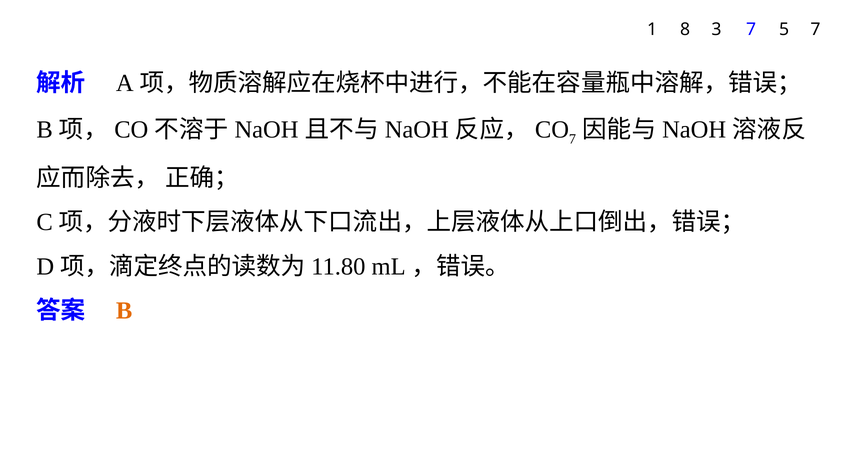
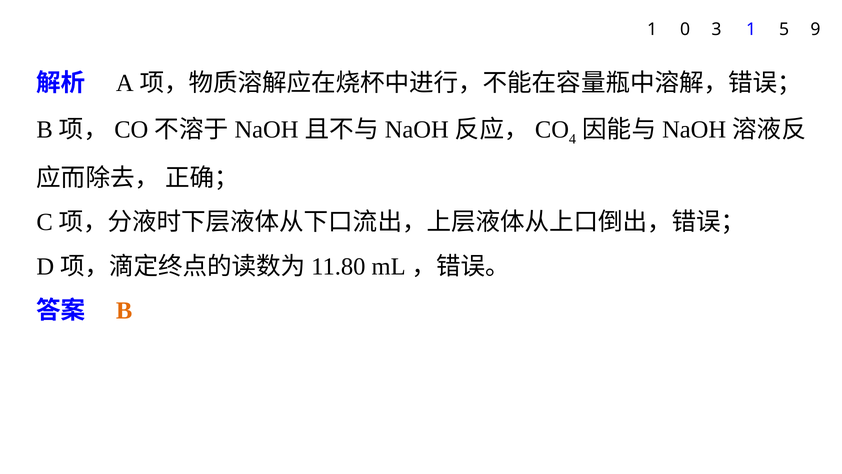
8: 8 -> 0 (685, 29)
3 7: 7 -> 1 (751, 29)
5 7: 7 -> 9 (815, 29)
7: 7 -> 4 (572, 139)
